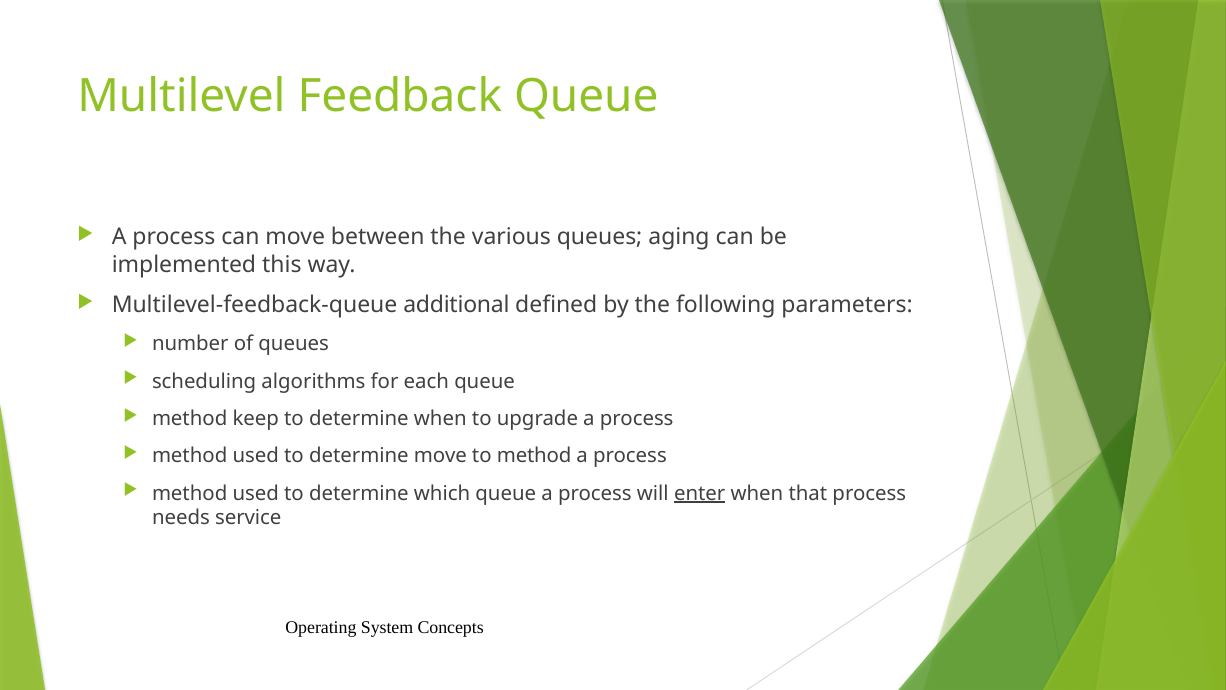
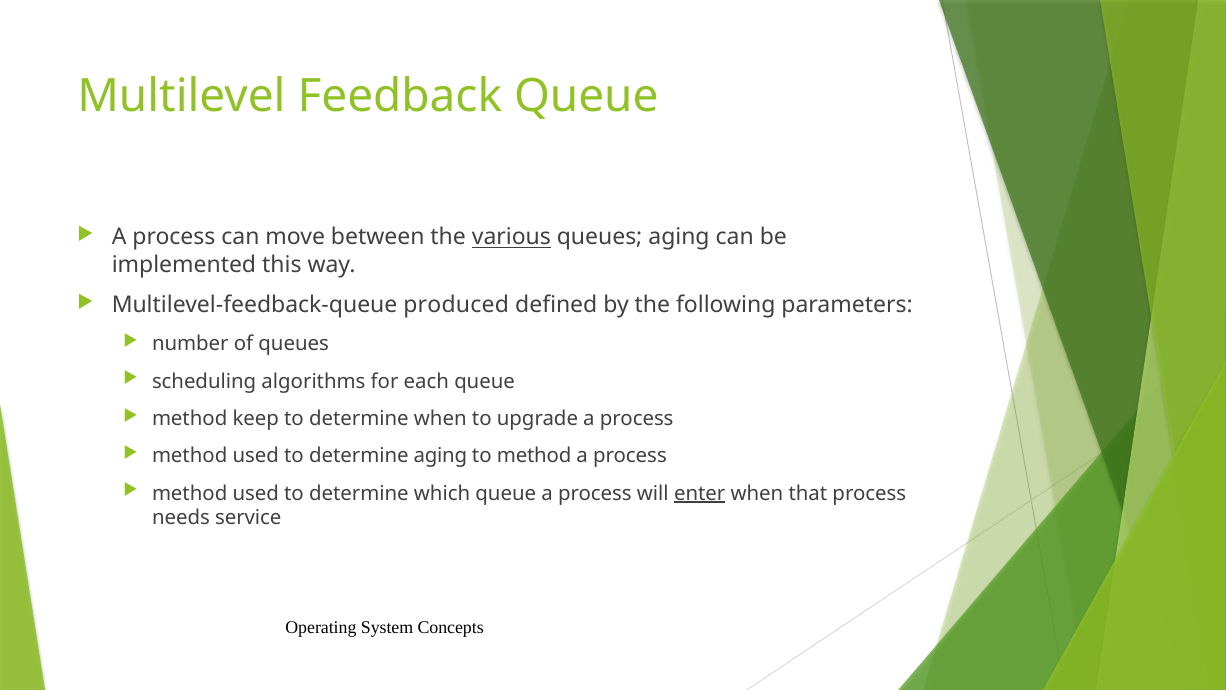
various underline: none -> present (511, 237)
additional: additional -> produced (456, 305)
determine move: move -> aging (440, 456)
